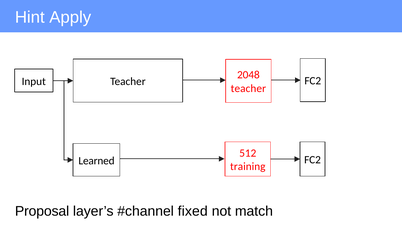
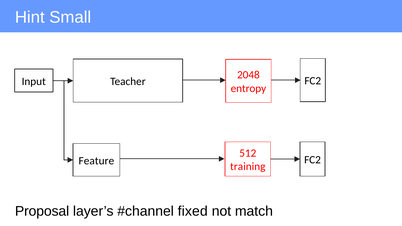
Apply: Apply -> Small (70, 17)
teacher: teacher -> entropy (248, 88)
Learned: Learned -> Feature (96, 161)
